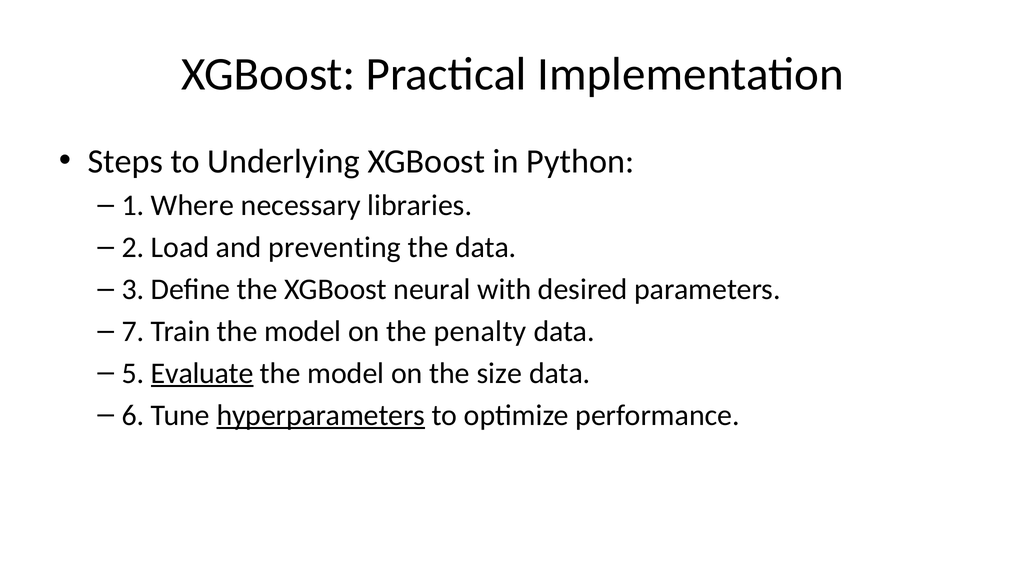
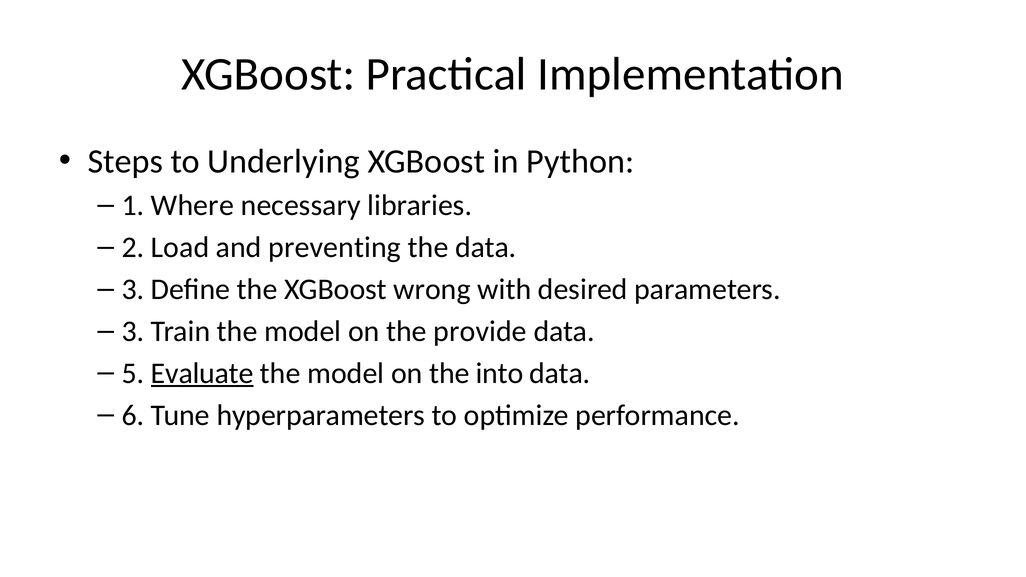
neural: neural -> wrong (432, 289)
7: 7 -> 3 (133, 331)
penalty: penalty -> provide (480, 331)
size: size -> into (500, 373)
hyperparameters underline: present -> none (321, 415)
